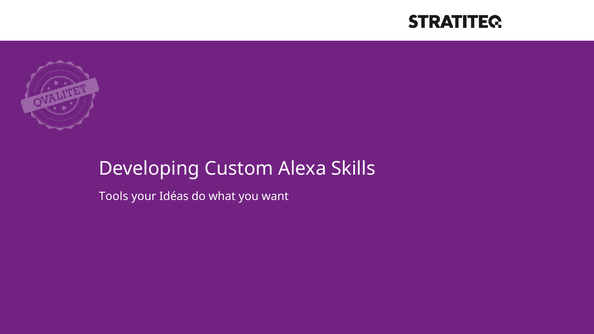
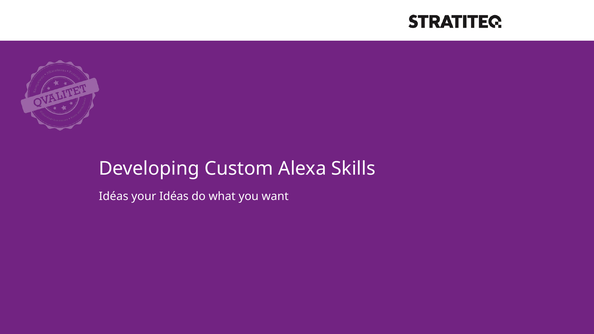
Tools: Tools -> Idéas (114, 196)
